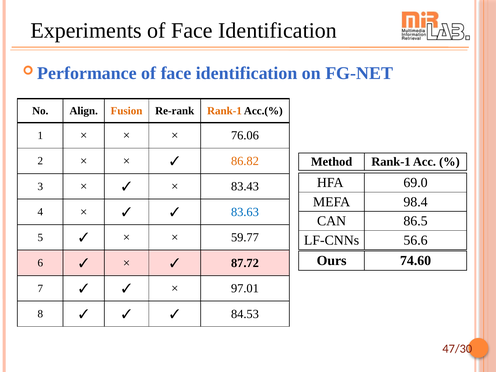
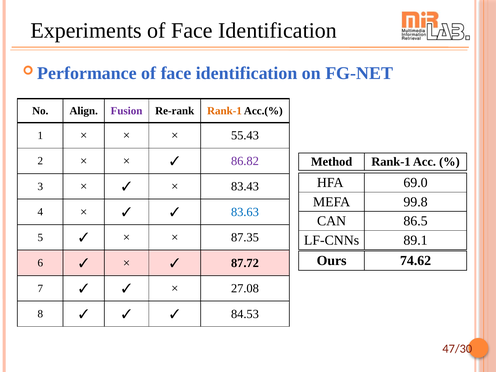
Fusion colour: orange -> purple (127, 111)
76.06: 76.06 -> 55.43 (245, 136)
86.82 colour: orange -> purple (245, 161)
98.4: 98.4 -> 99.8 (416, 202)
59.77: 59.77 -> 87.35 (245, 237)
56.6: 56.6 -> 89.1 (416, 240)
74.60: 74.60 -> 74.62 (416, 261)
97.01: 97.01 -> 27.08 (245, 288)
